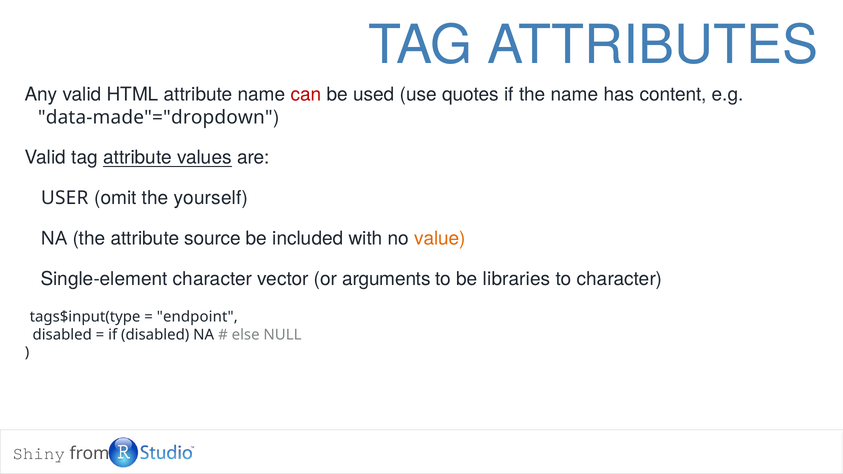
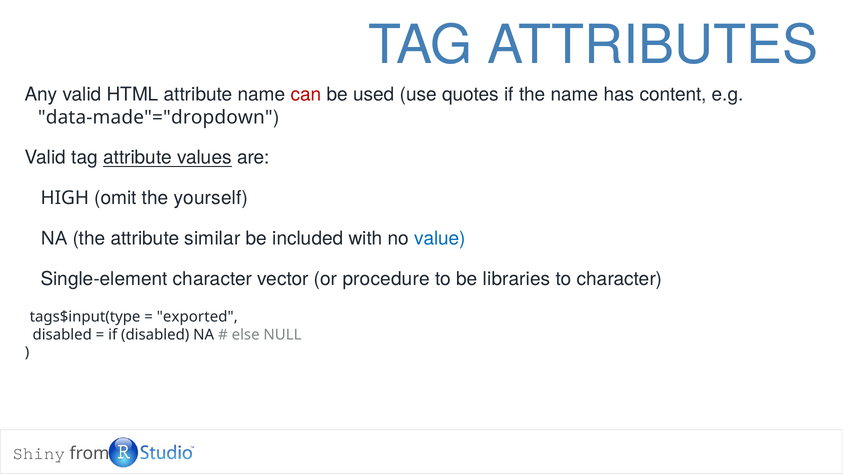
USER: USER -> HIGH (65, 198)
source: source -> similar (212, 239)
value colour: orange -> blue (440, 239)
arguments: arguments -> procedure (386, 279)
endpoint: endpoint -> exported (197, 317)
